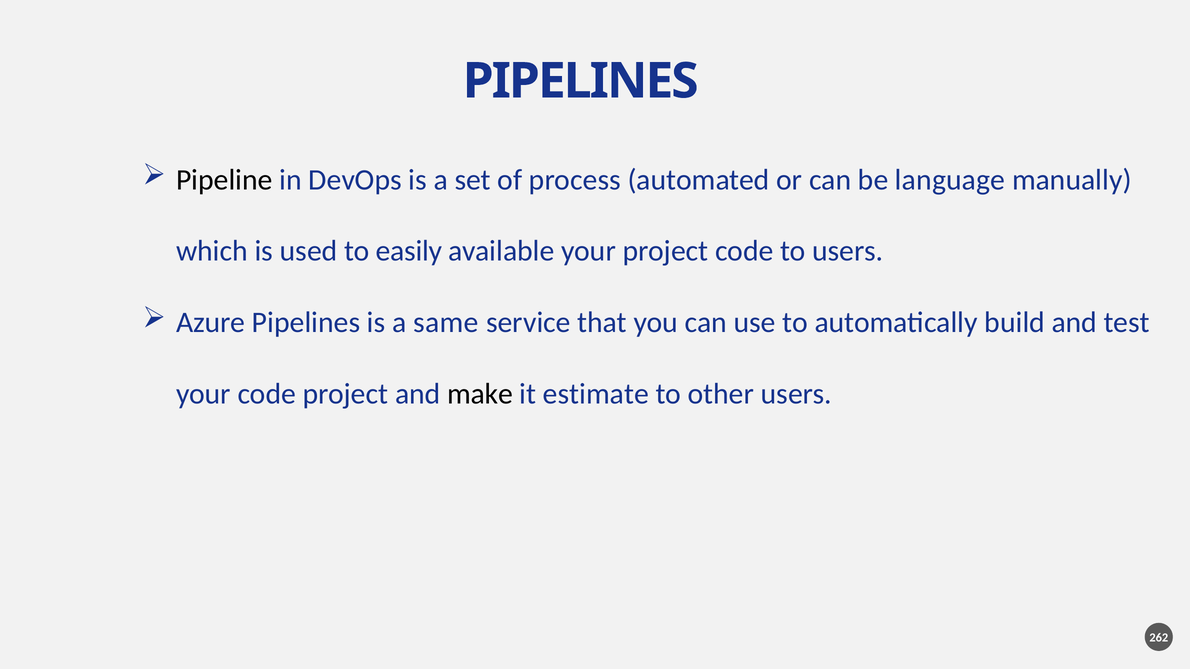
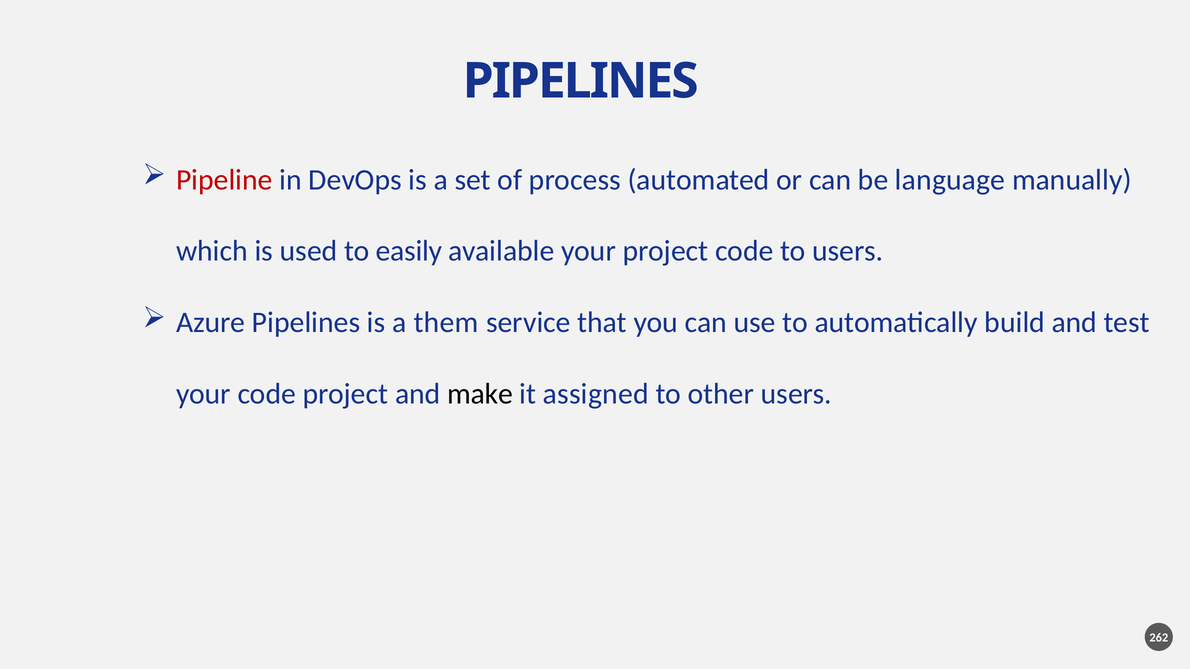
Pipeline colour: black -> red (224, 180)
same: same -> them (446, 323)
estimate: estimate -> assigned (596, 394)
